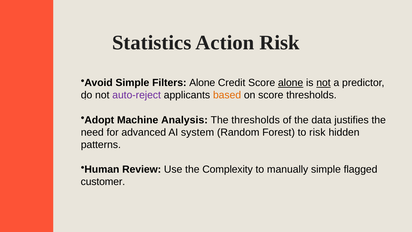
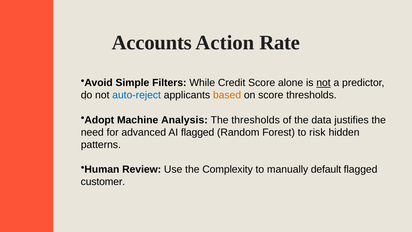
Statistics: Statistics -> Accounts (152, 43)
Action Risk: Risk -> Rate (280, 43)
Filters Alone: Alone -> While (202, 83)
alone underline: present -> none (291, 83)
auto-reject colour: purple -> blue (137, 95)
AI system: system -> flagged (198, 132)
manually simple: simple -> default (326, 169)
